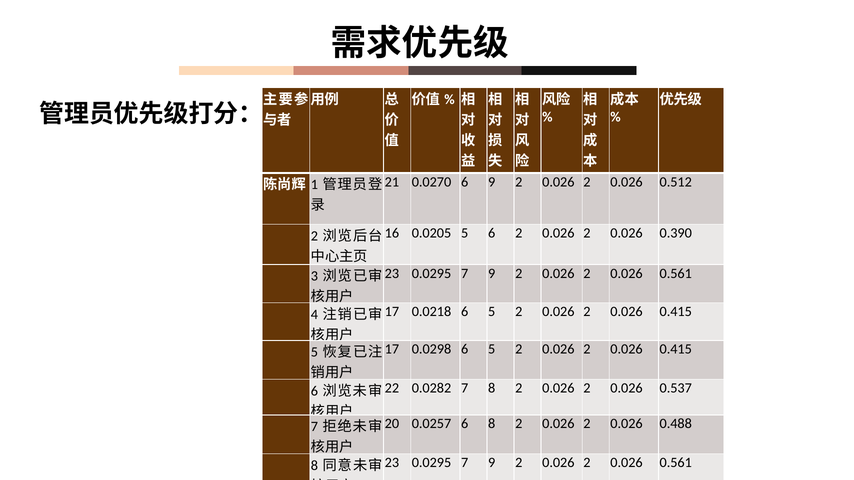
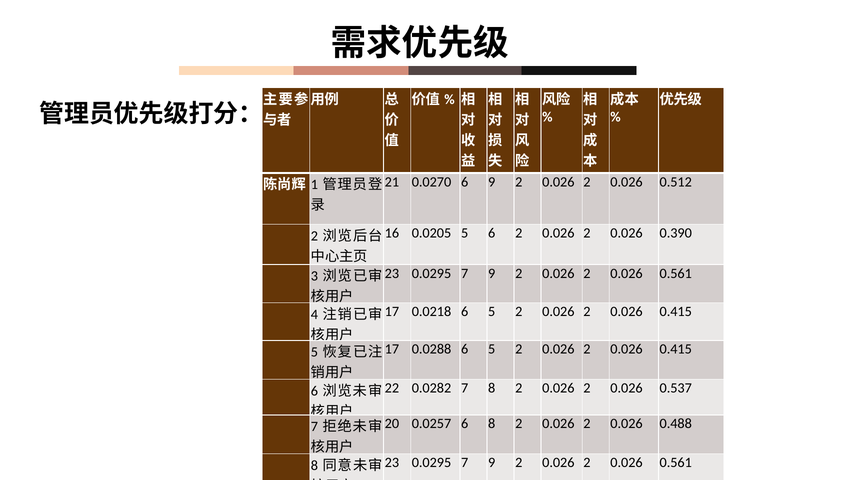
0.0298: 0.0298 -> 0.0288 (432, 350)
